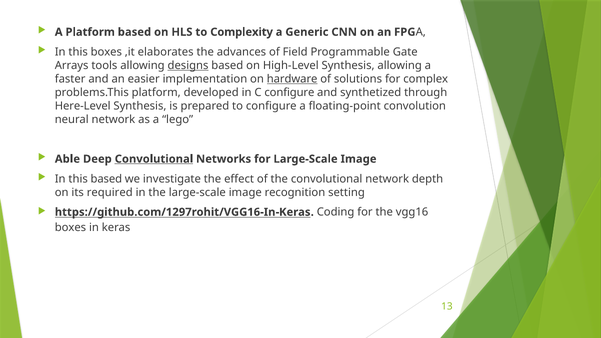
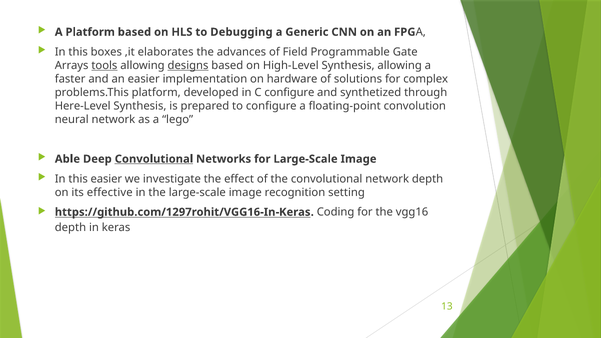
Complexity: Complexity -> Debugging (241, 32)
tools underline: none -> present (104, 65)
hardware underline: present -> none (292, 79)
this based: based -> easier (106, 179)
required: required -> effective (110, 192)
boxes: boxes -> depth (70, 227)
